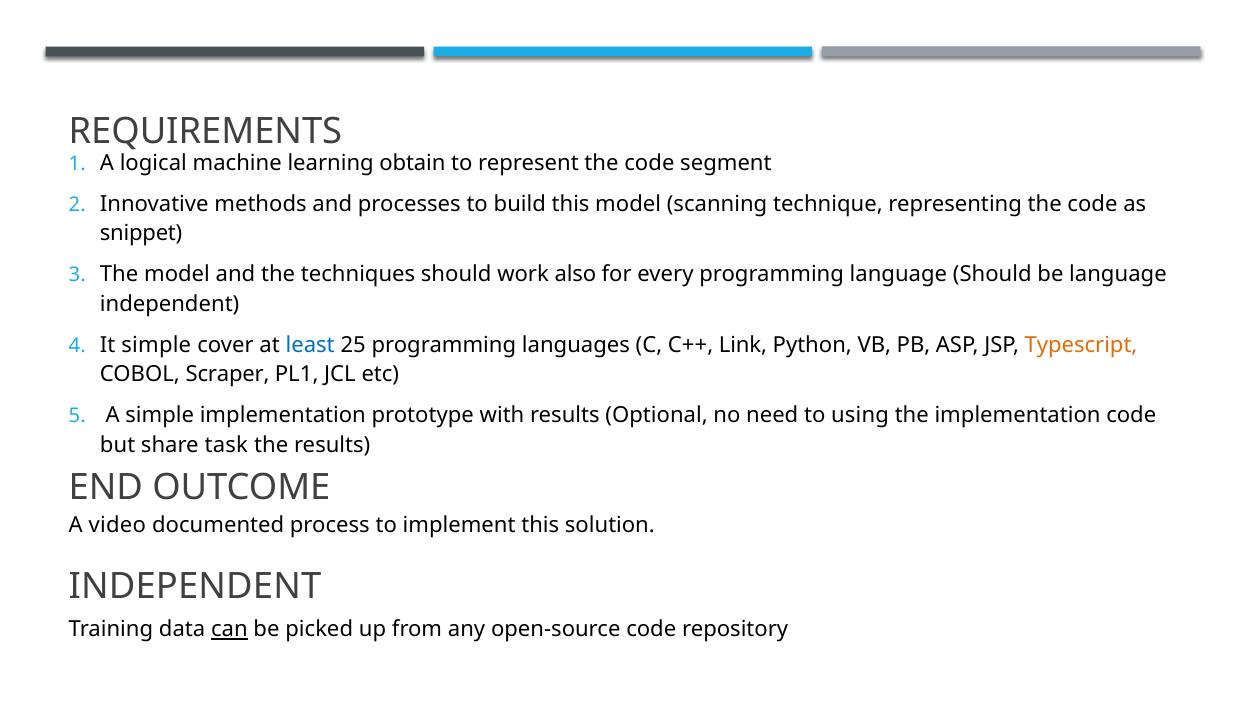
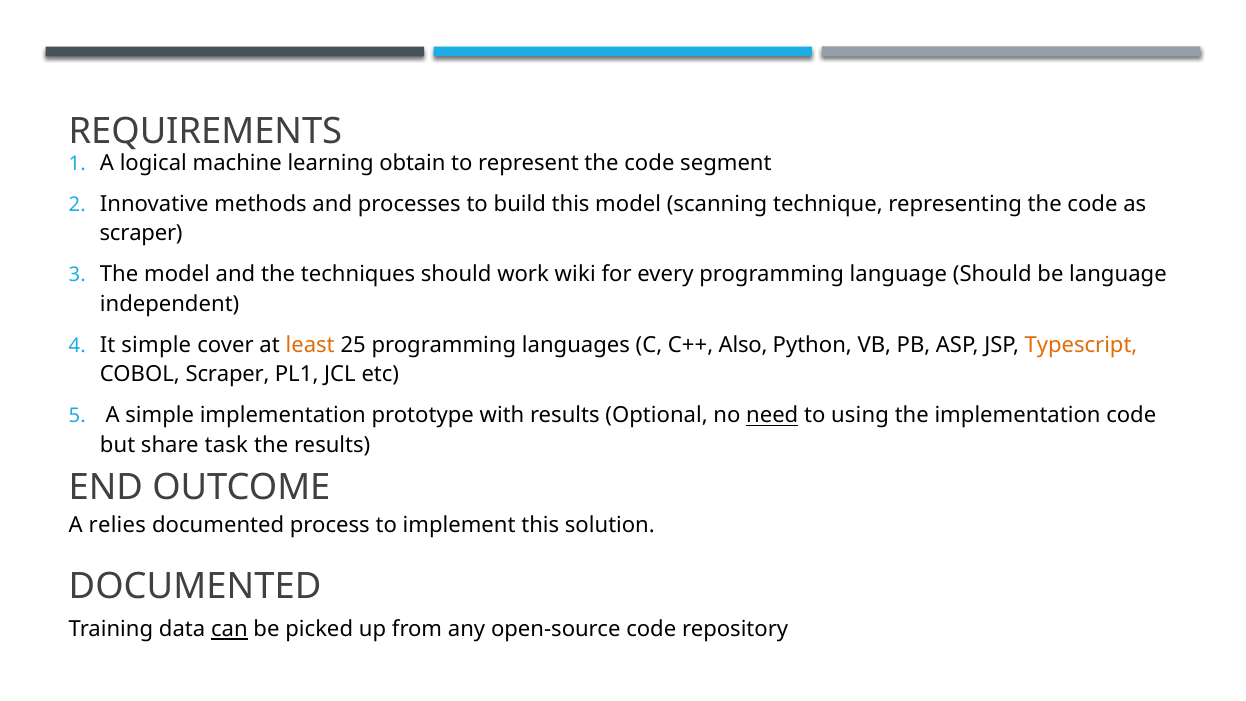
snippet: snippet -> scraper (141, 233)
also: also -> wiki (575, 275)
least colour: blue -> orange (310, 345)
Link: Link -> Also (743, 345)
need underline: none -> present (772, 416)
video: video -> relies (117, 525)
INDEPENDENT: INDEPENDENT -> DOCUMENTED (195, 587)
